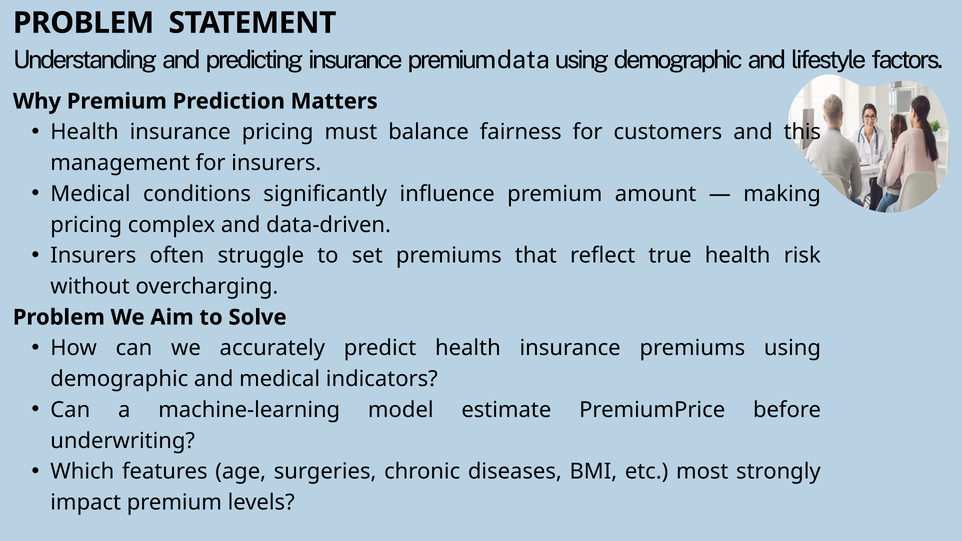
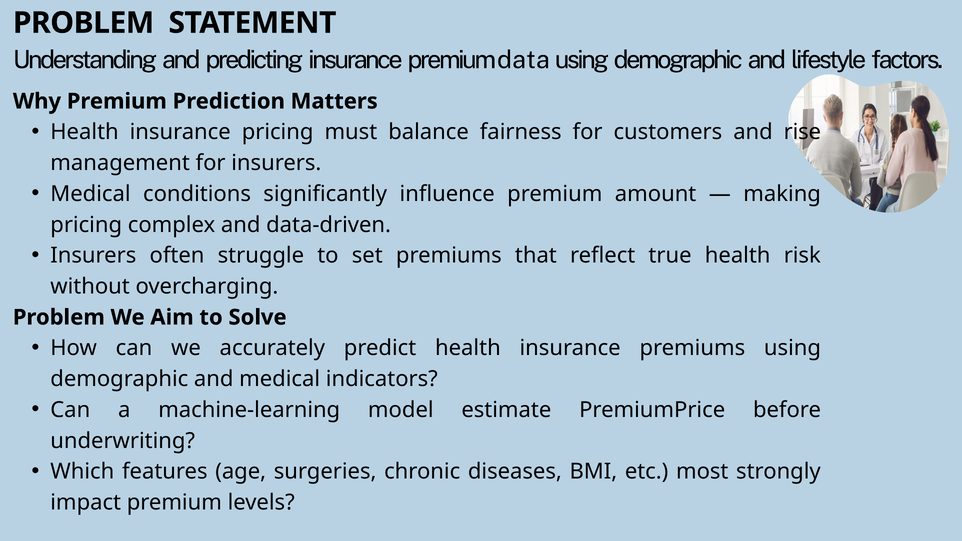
this: this -> rise (802, 132)
